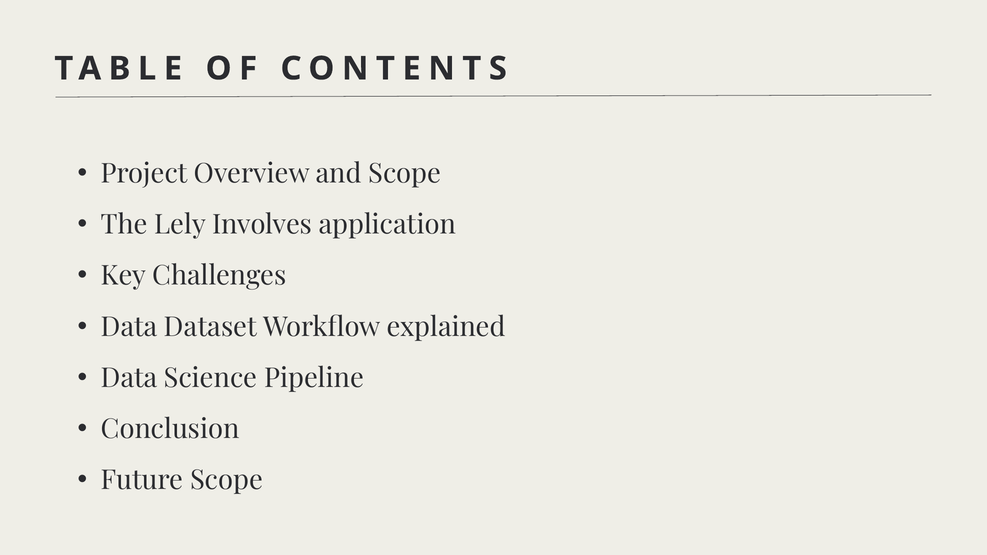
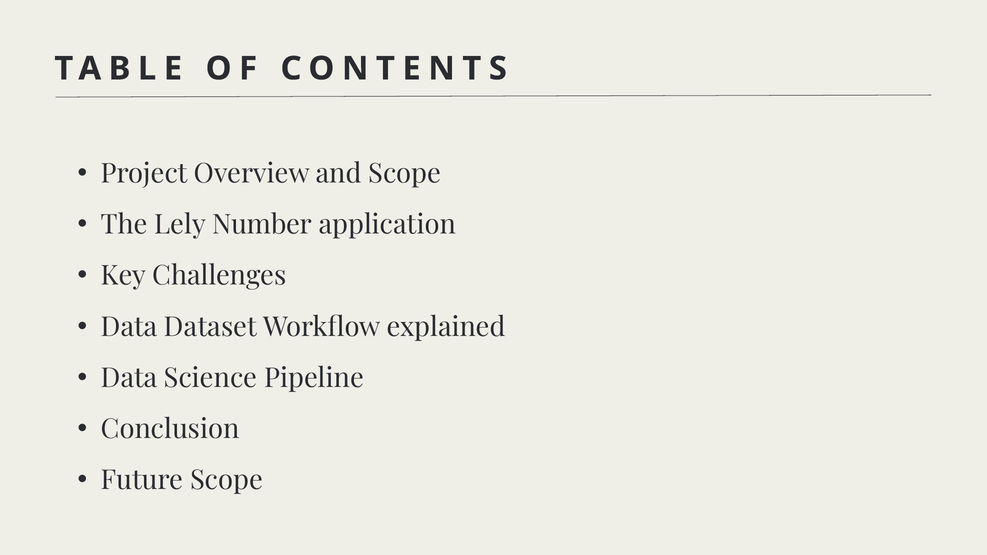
Involves: Involves -> Number (262, 225)
